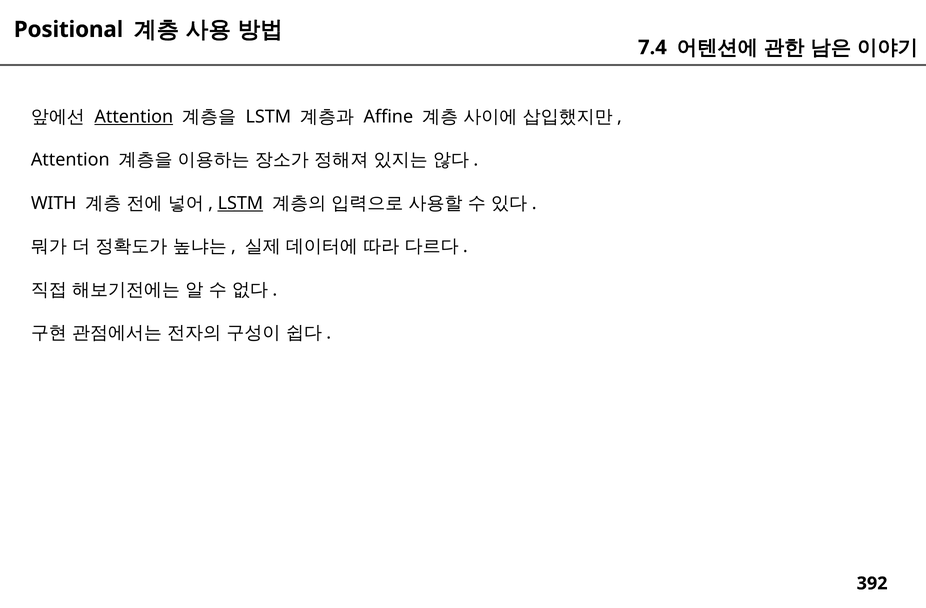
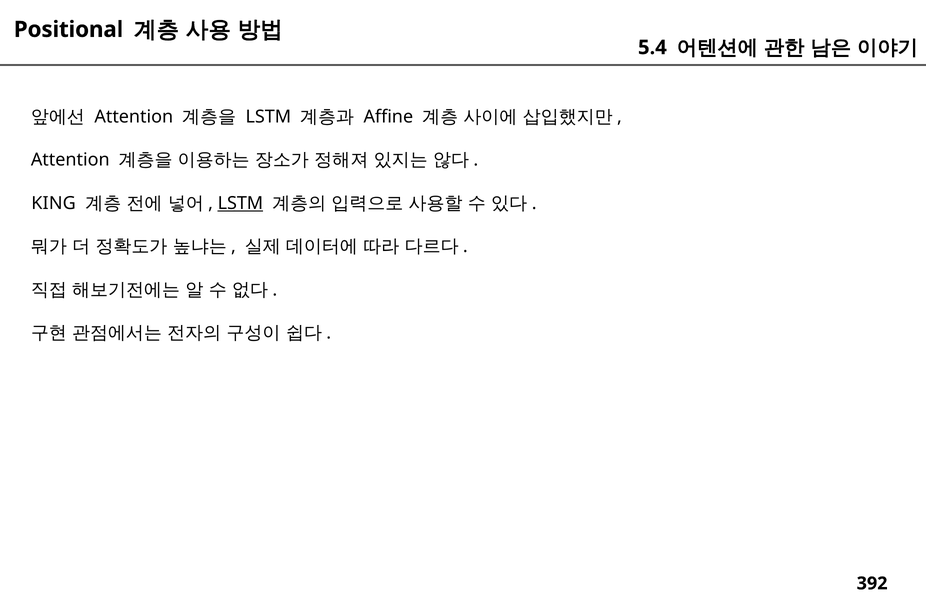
7.4: 7.4 -> 5.4 (652, 47)
Attention underline: present -> none (134, 117)
WITH: WITH -> KING (54, 203)
